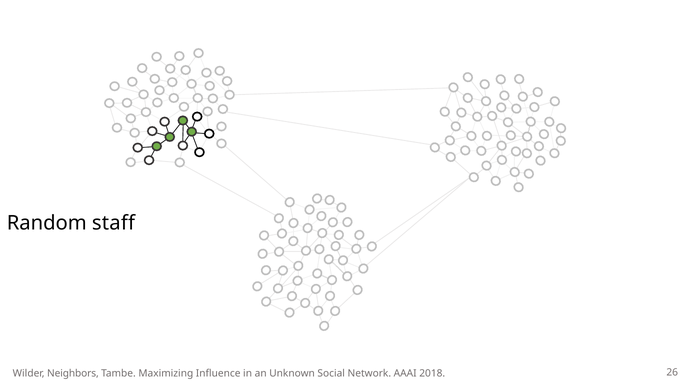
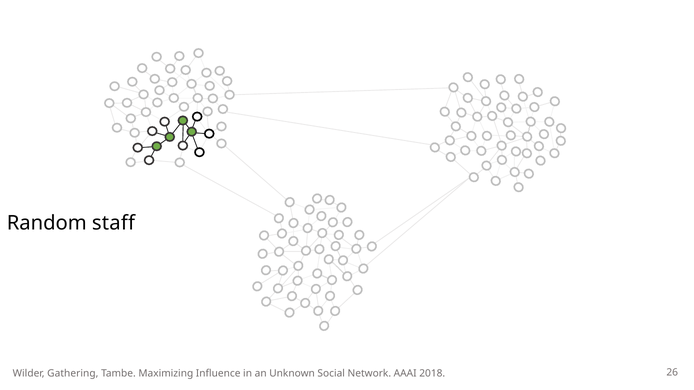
Neighbors: Neighbors -> Gathering (73, 374)
